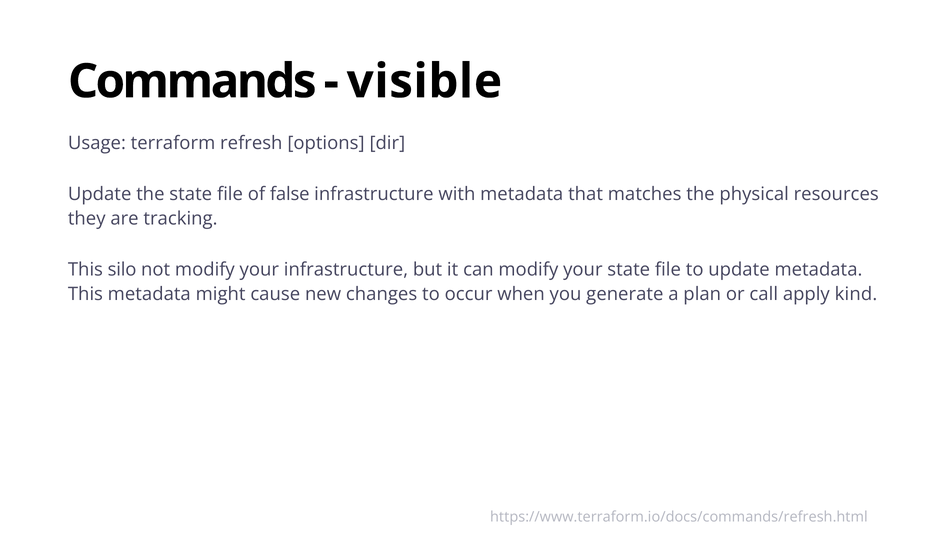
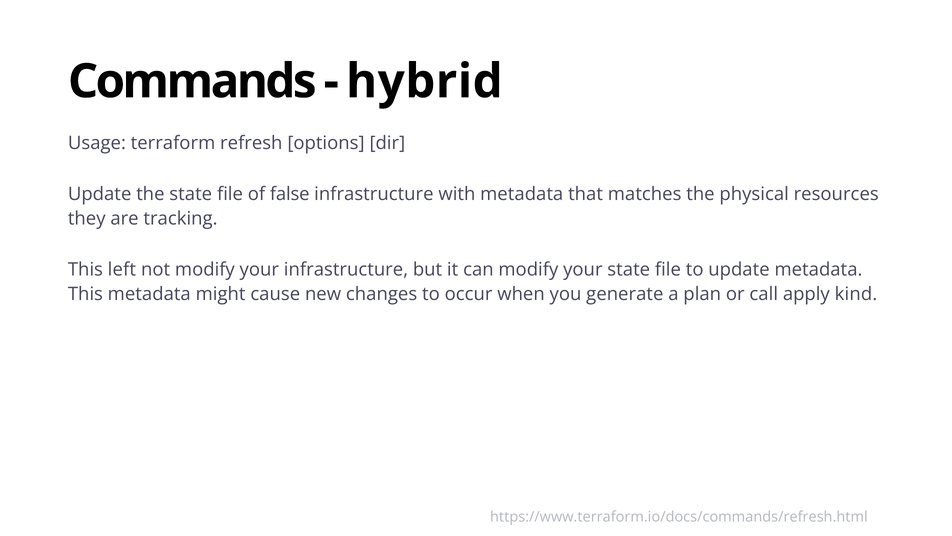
visible: visible -> hybrid (424, 81)
silo: silo -> left (122, 269)
